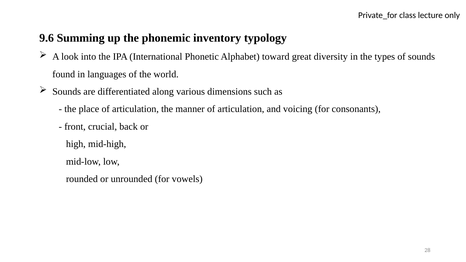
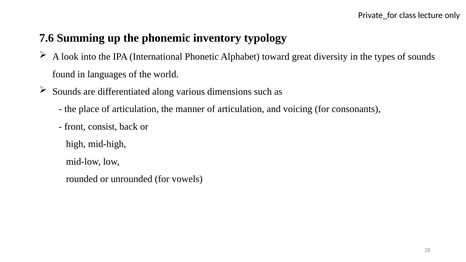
9.6: 9.6 -> 7.6 (47, 38)
crucial: crucial -> consist (103, 127)
